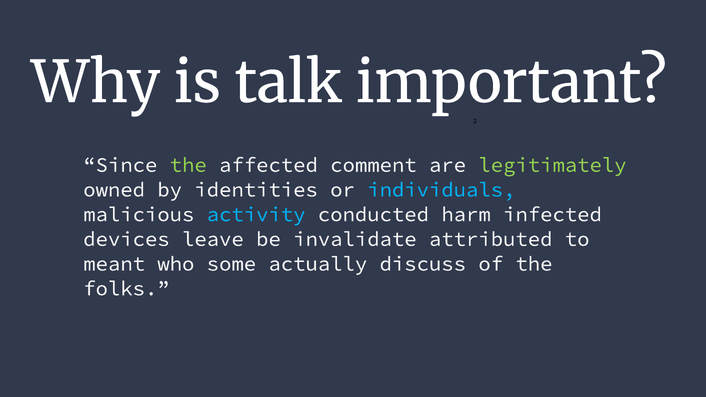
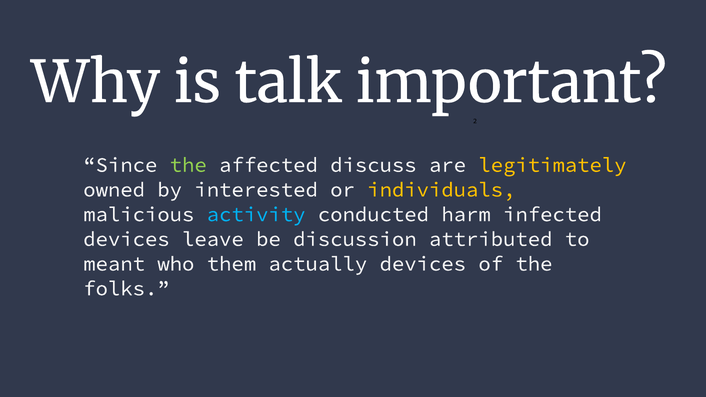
comment: comment -> discuss (373, 165)
legitimately colour: light green -> yellow (552, 165)
identities: identities -> interested (256, 190)
individuals colour: light blue -> yellow (441, 190)
invalidate: invalidate -> discussion (355, 239)
some: some -> them (231, 264)
actually discuss: discuss -> devices (423, 264)
